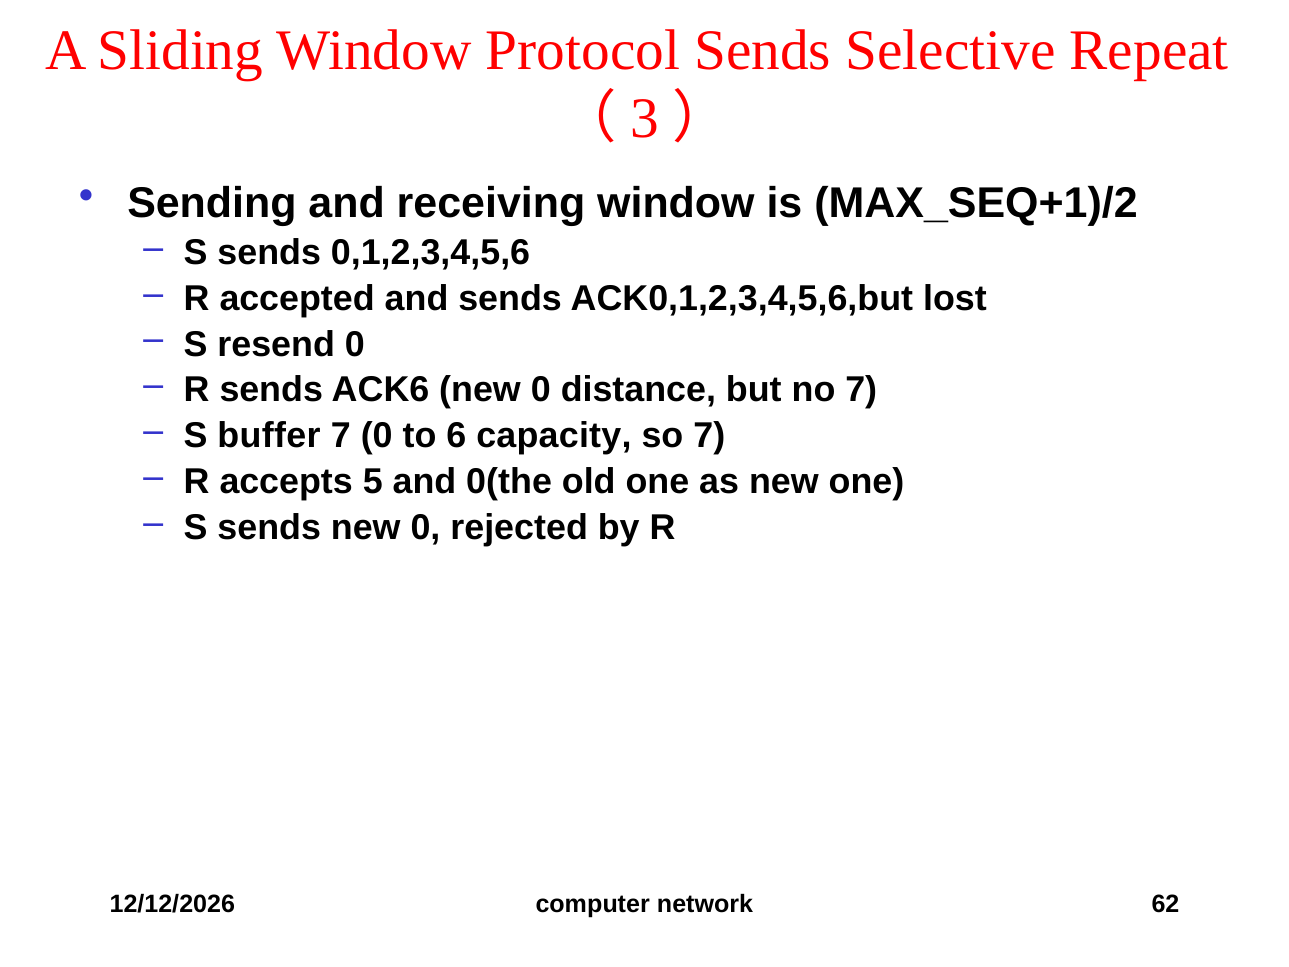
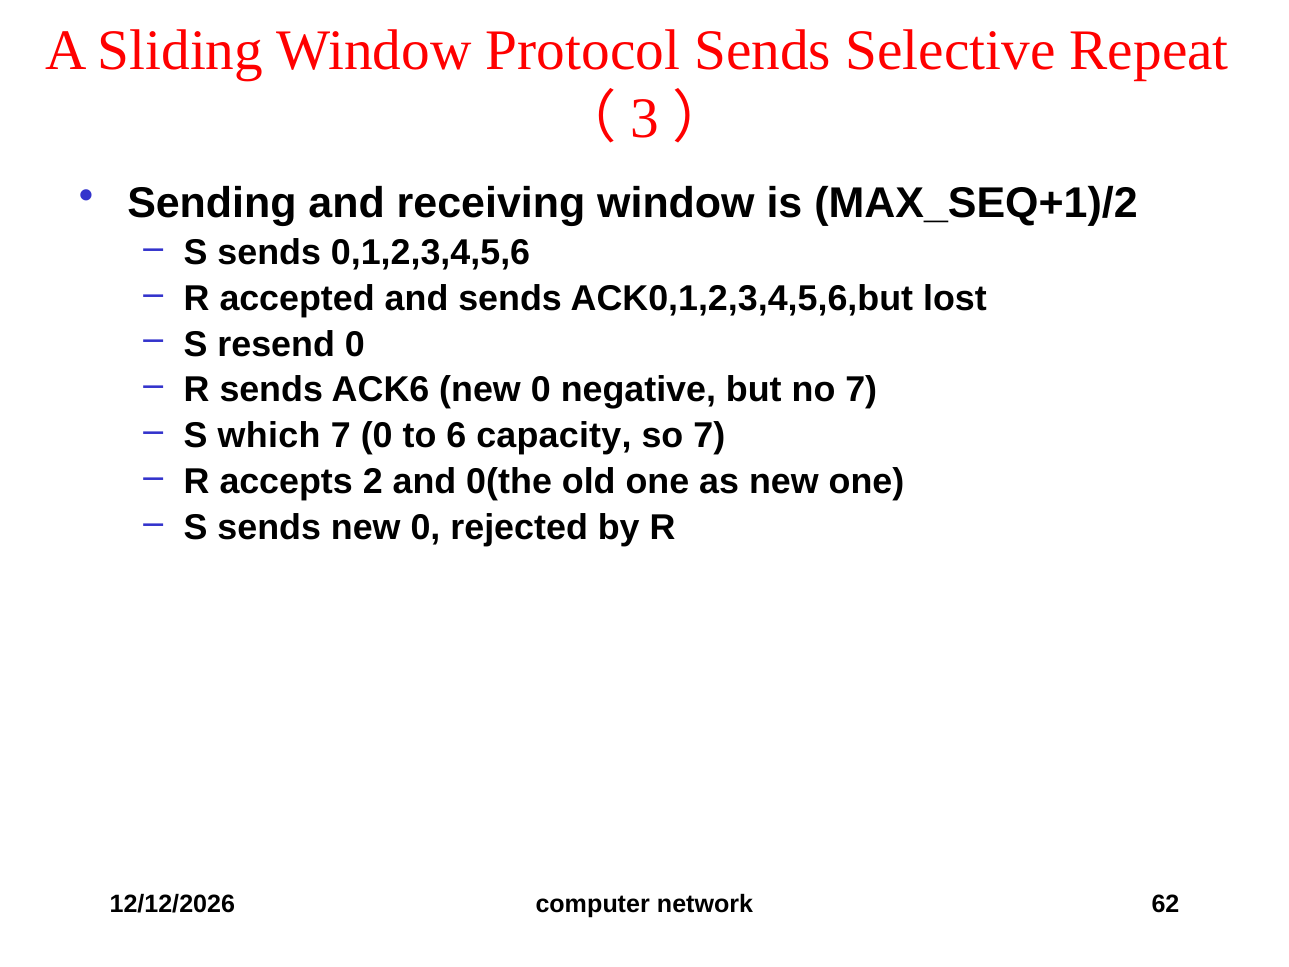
distance: distance -> negative (638, 390)
buffer: buffer -> which (269, 436)
5: 5 -> 2 (373, 482)
